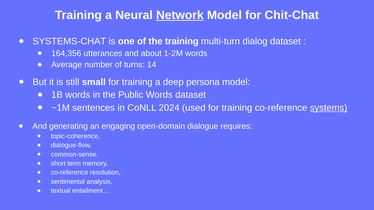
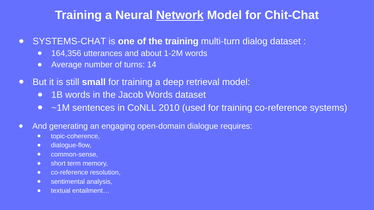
persona: persona -> retrieval (203, 82)
Public: Public -> Jacob (131, 95)
2024: 2024 -> 2010 (169, 108)
systems underline: present -> none (329, 108)
